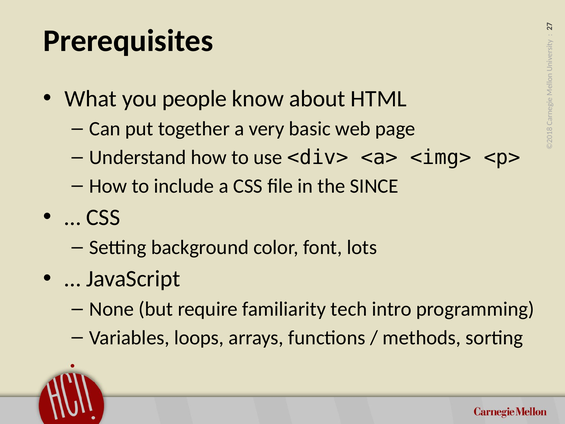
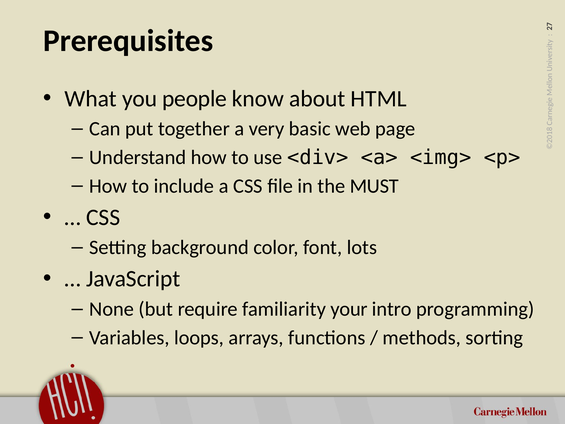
SINCE: SINCE -> MUST (374, 186)
tech: tech -> your (349, 309)
